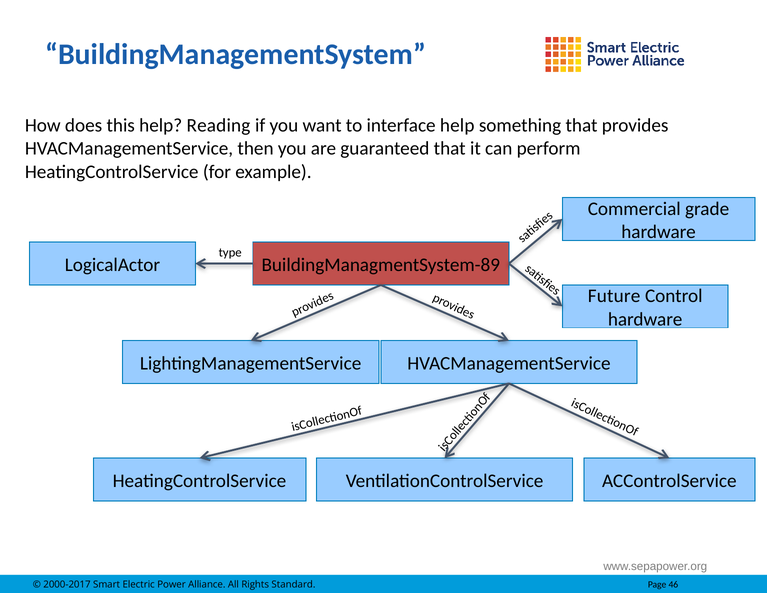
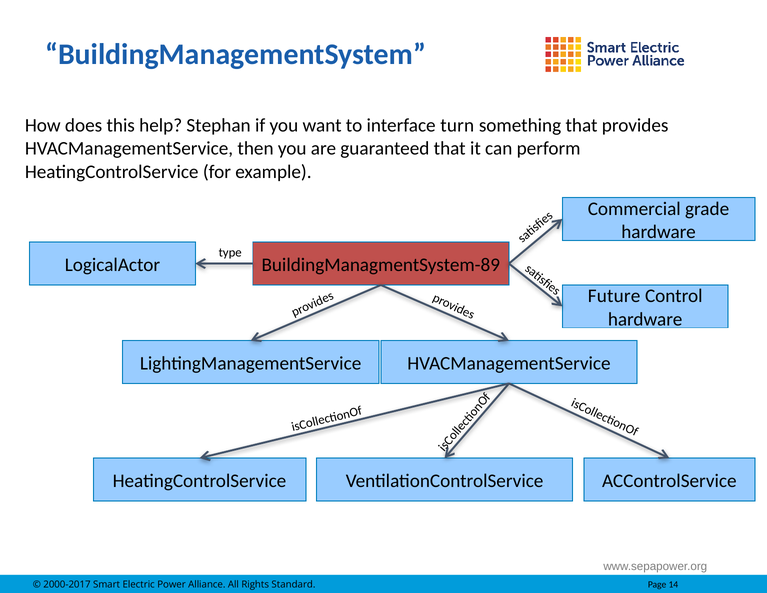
Reading: Reading -> Stephan (219, 126)
interface help: help -> turn (457, 126)
46: 46 -> 14 (673, 584)
